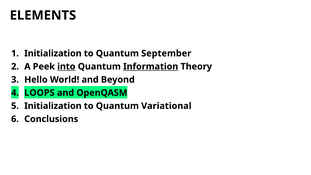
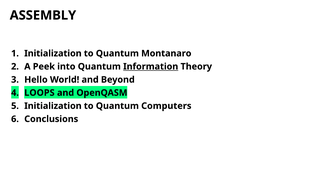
ELEMENTS: ELEMENTS -> ASSEMBLY (43, 15)
September: September -> Montanaro (166, 53)
into underline: present -> none (66, 66)
Variational: Variational -> Computers (166, 106)
